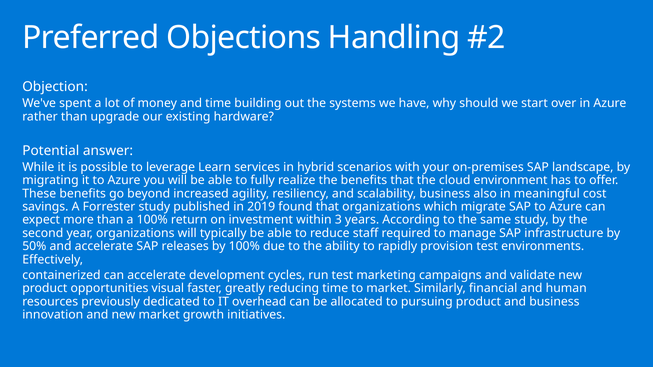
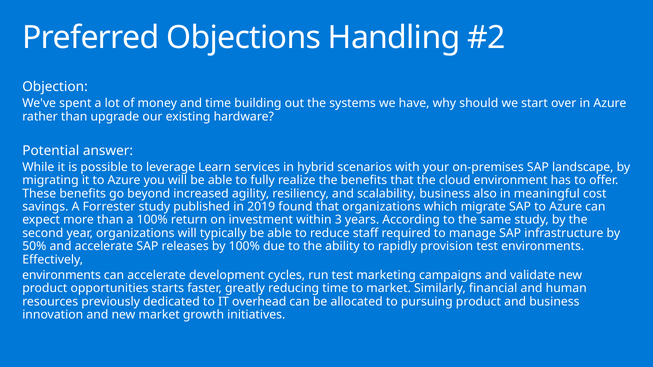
containerized: containerized -> environments (61, 275)
visual: visual -> starts (168, 289)
